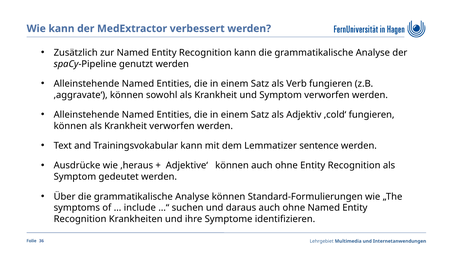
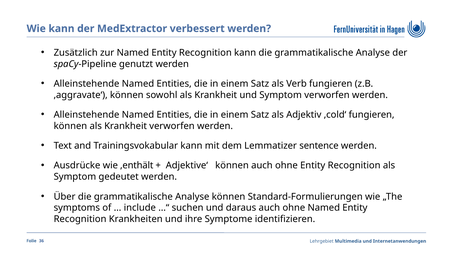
‚heraus: ‚heraus -> ‚enthält (137, 165)
